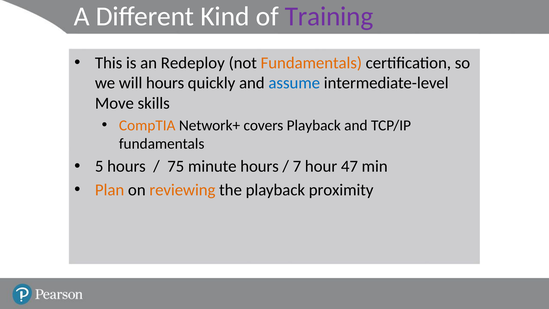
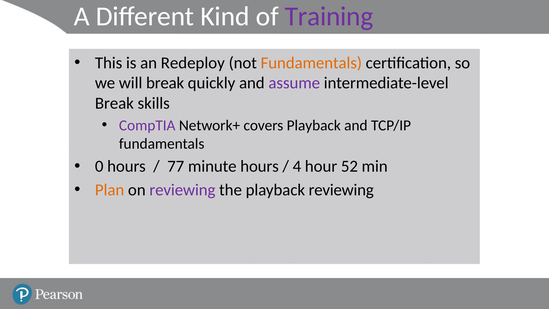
will hours: hours -> break (165, 83)
assume colour: blue -> purple (294, 83)
Move: Move -> Break (114, 103)
CompTIA colour: orange -> purple (147, 125)
5: 5 -> 0 (99, 166)
75: 75 -> 77 (176, 166)
7: 7 -> 4 (297, 166)
47: 47 -> 52 (349, 166)
reviewing colour: orange -> purple (182, 190)
playback proximity: proximity -> reviewing (341, 190)
